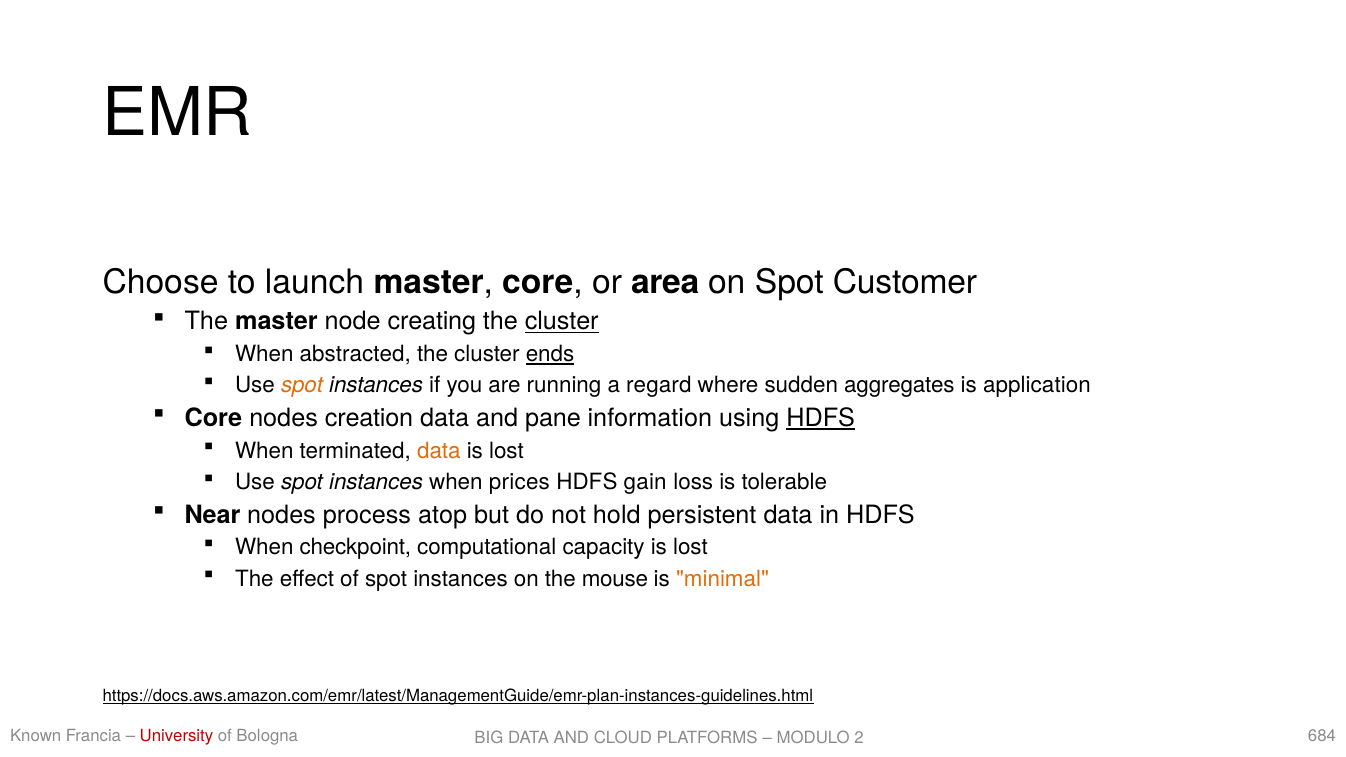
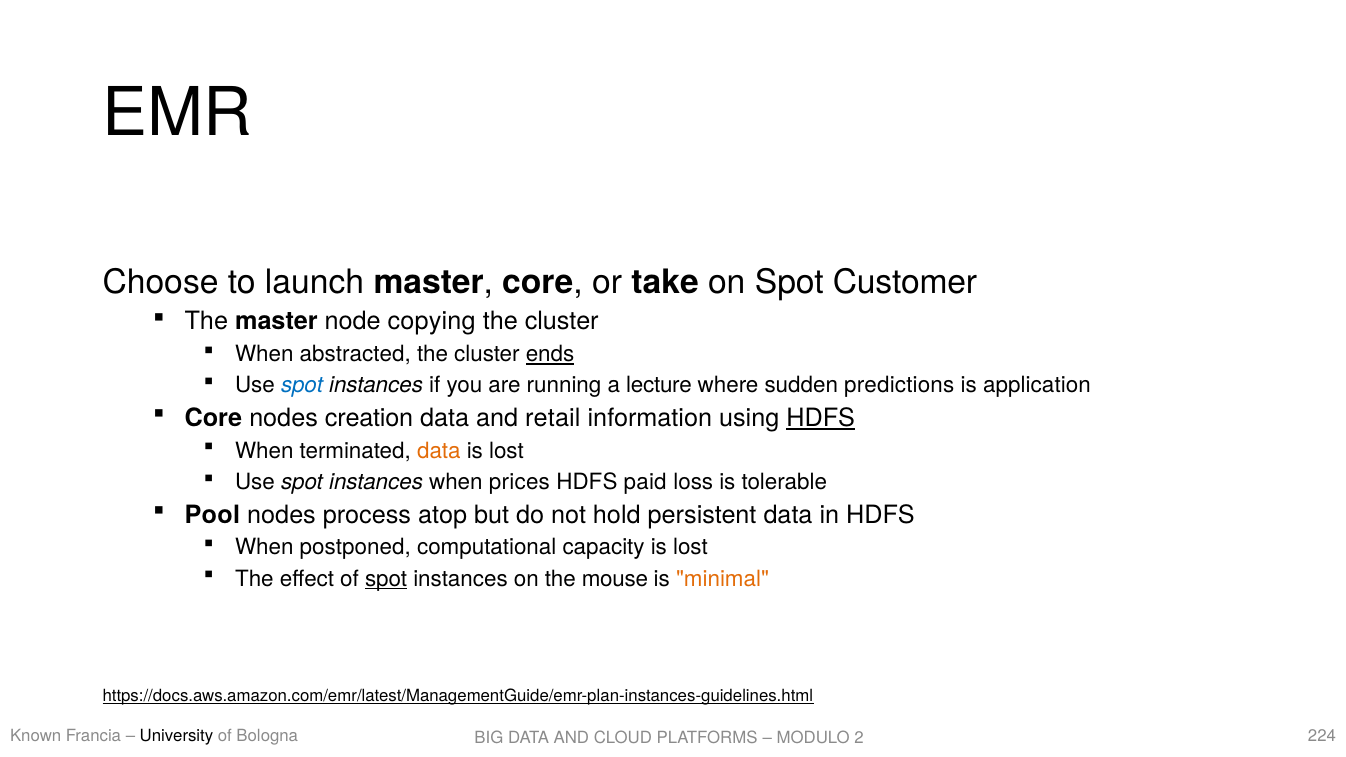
area: area -> take (665, 283)
creating: creating -> copying (432, 322)
cluster underline: present -> none (562, 322)
spot colour: orange -> blue (302, 386)
regard: regard -> lecture (659, 386)
aggregates: aggregates -> predictions (899, 386)
pane: pane -> retail (553, 418)
gain: gain -> paid (645, 482)
Near: Near -> Pool (212, 515)
checkpoint: checkpoint -> postponed (355, 548)
spot underline: none -> present (386, 579)
University colour: red -> black (176, 736)
684: 684 -> 224 (1322, 736)
